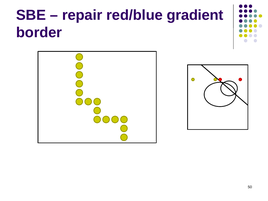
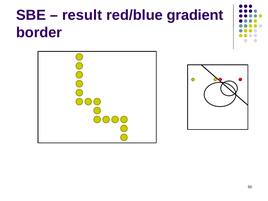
repair: repair -> result (82, 15)
